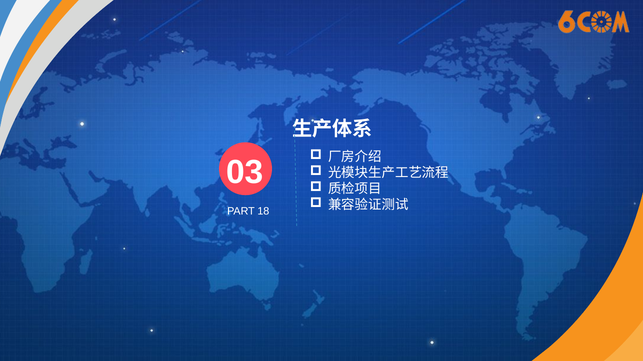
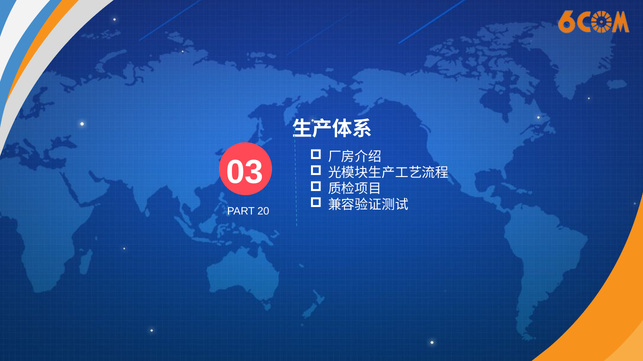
18: 18 -> 20 (263, 212)
